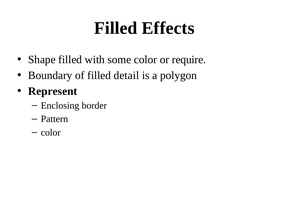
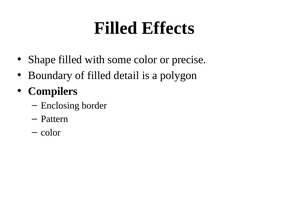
require: require -> precise (189, 60)
Represent: Represent -> Compilers (53, 91)
